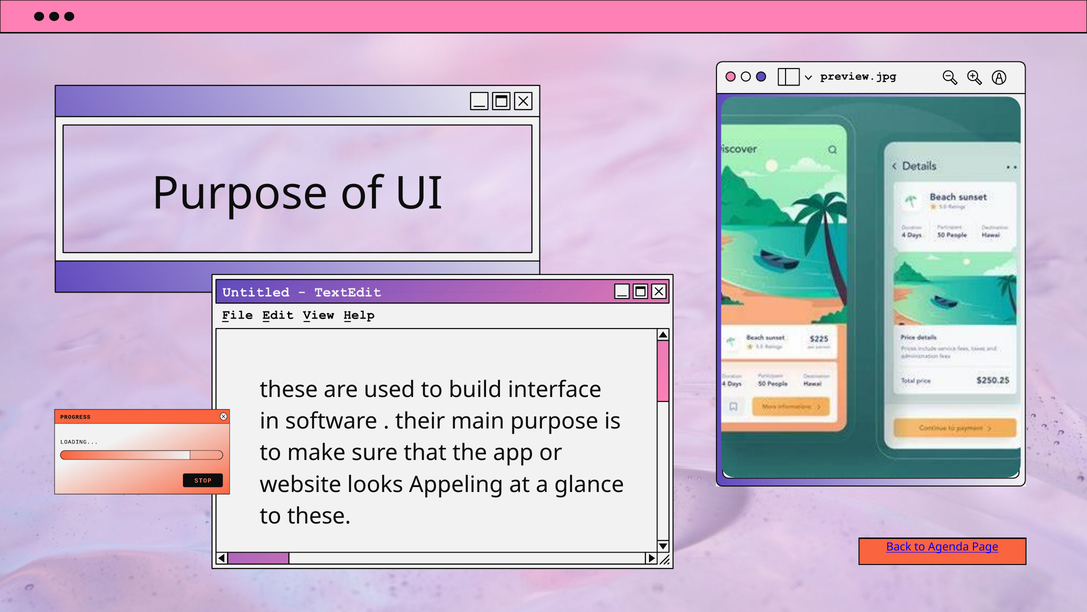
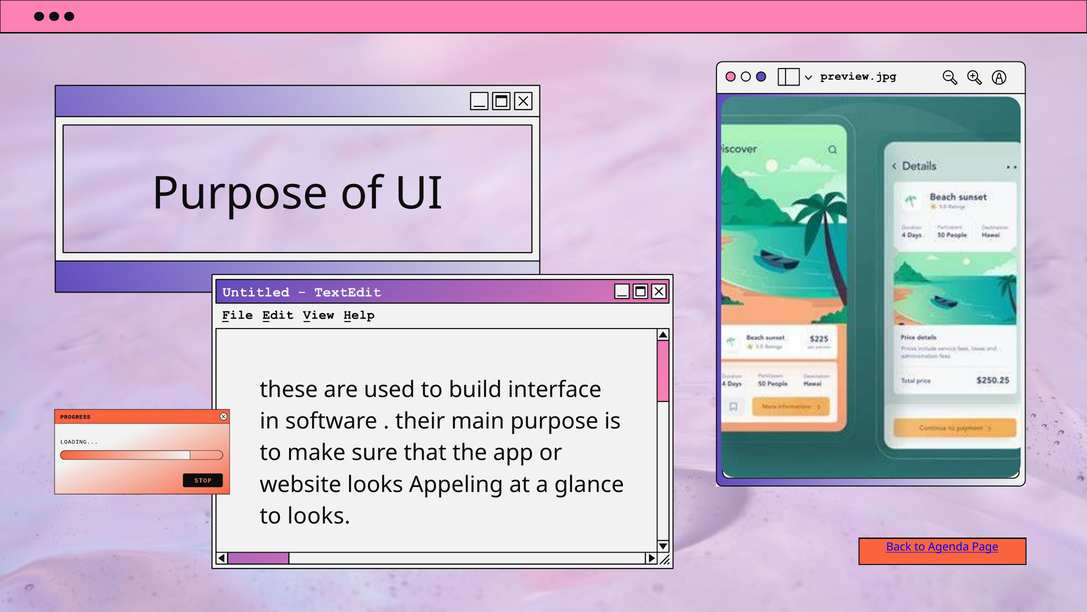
to these: these -> looks (319, 516)
